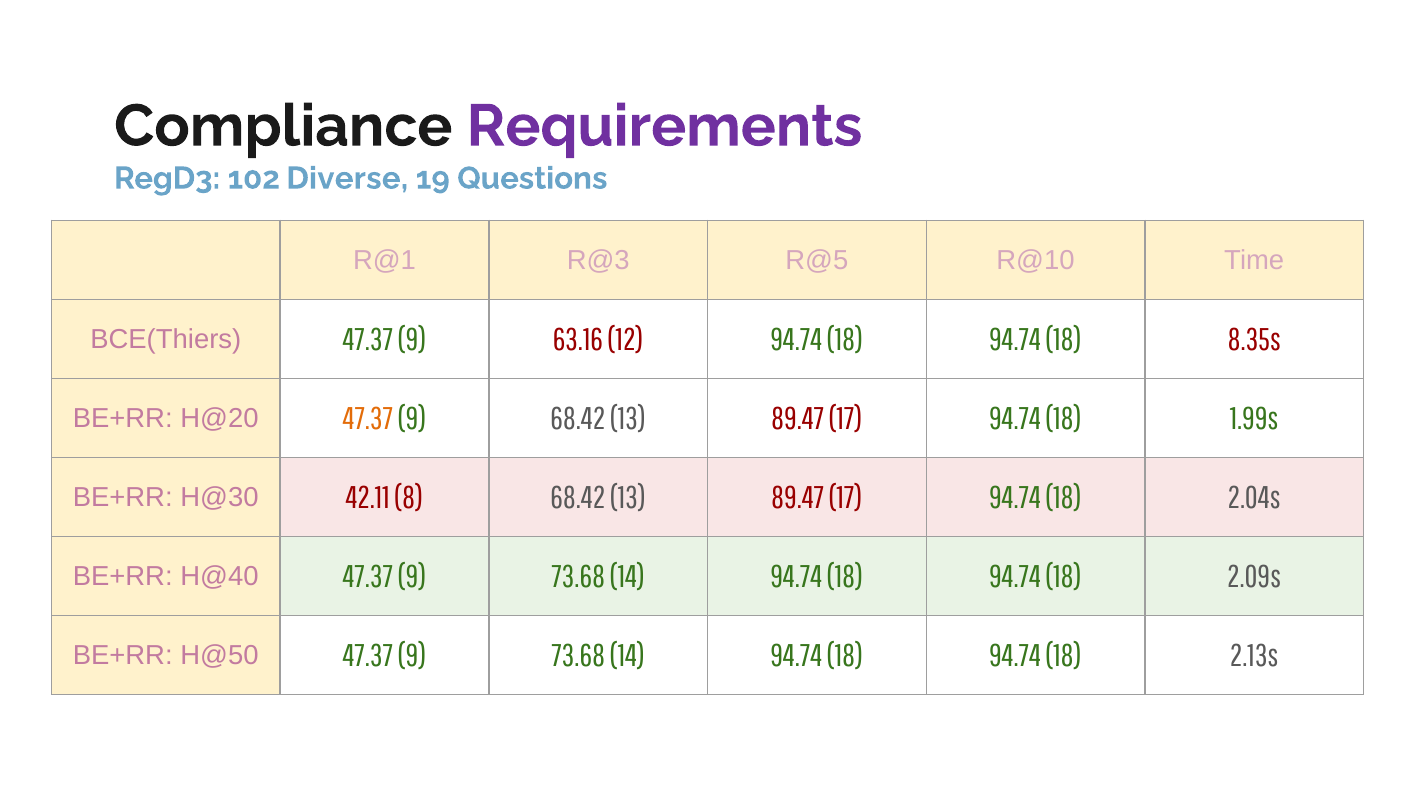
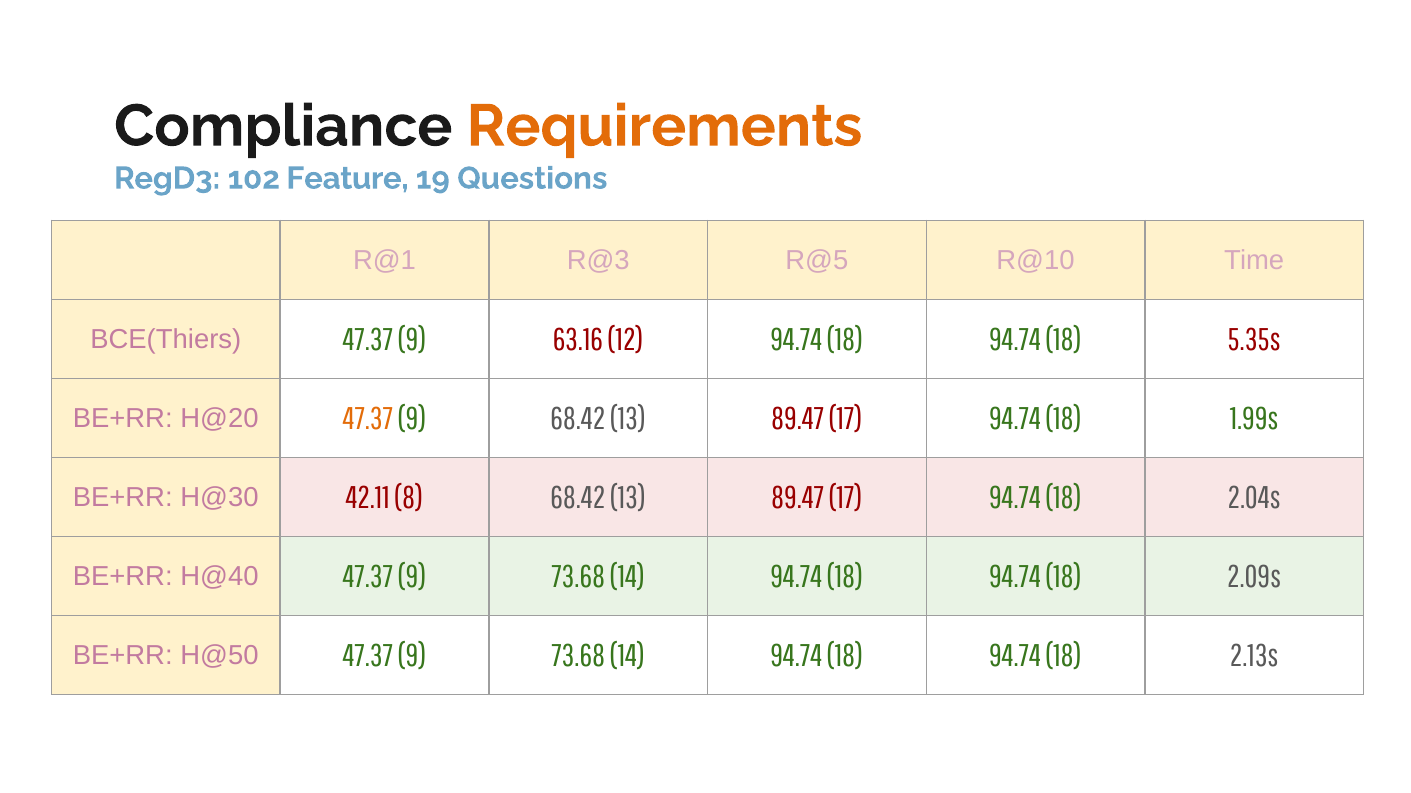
Requirements colour: purple -> orange (664, 126)
Diverse: Diverse -> Feature (348, 178)
8.35s: 8.35s -> 5.35s (1254, 341)
